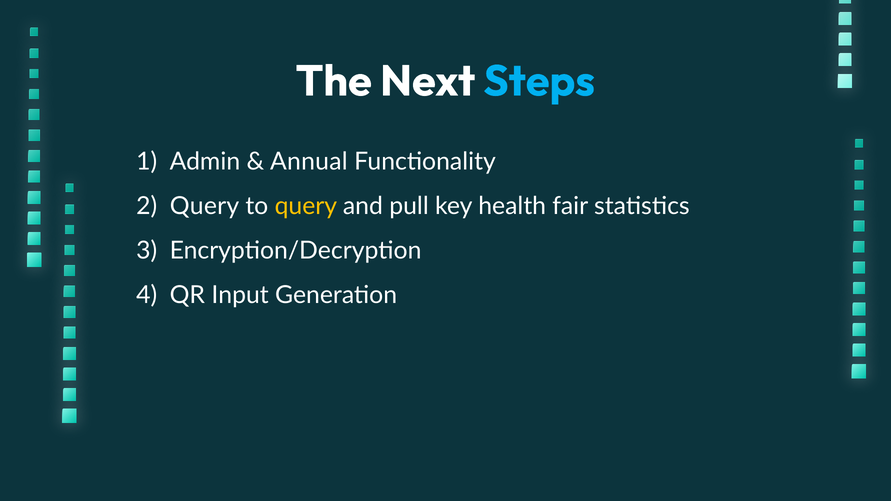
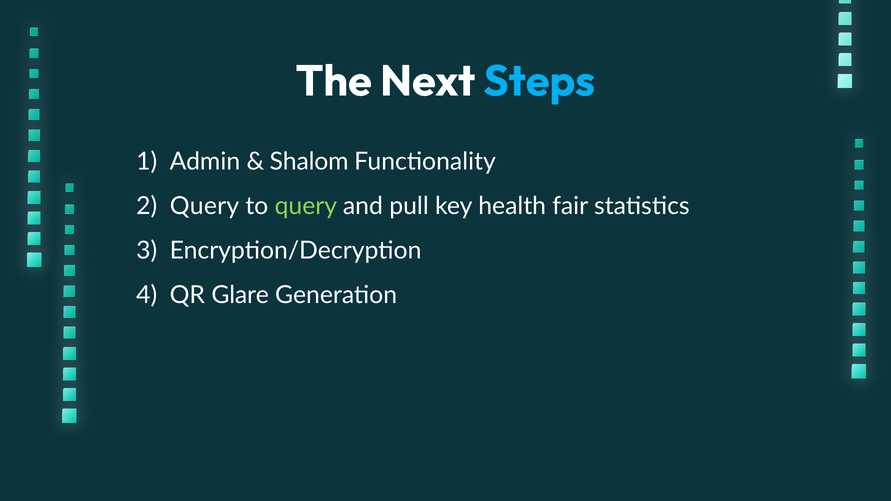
Annual: Annual -> Shalom (309, 161)
query colour: yellow -> light green (306, 206)
Input: Input -> Glare (240, 295)
